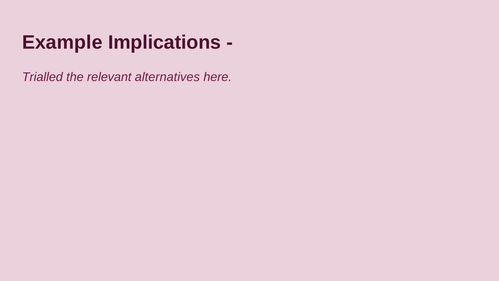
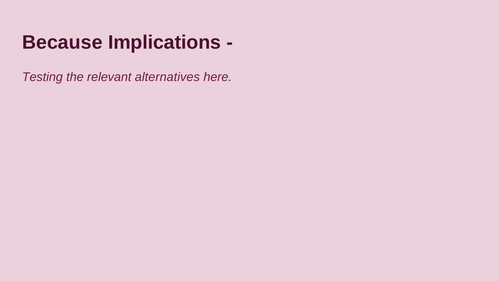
Example: Example -> Because (62, 42)
Trialled: Trialled -> Testing (42, 77)
